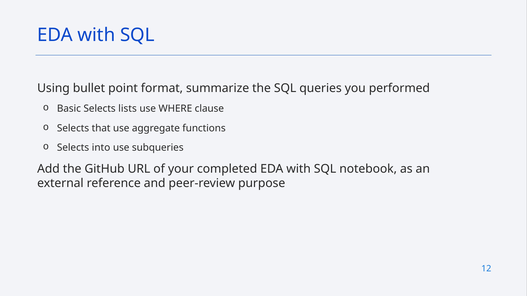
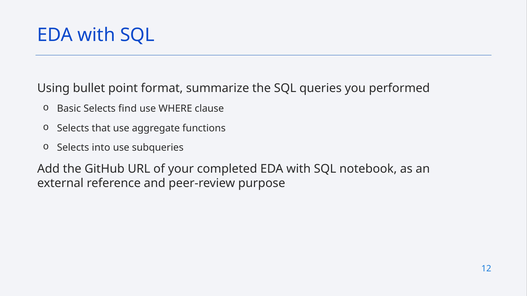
lists: lists -> find (128, 109)
